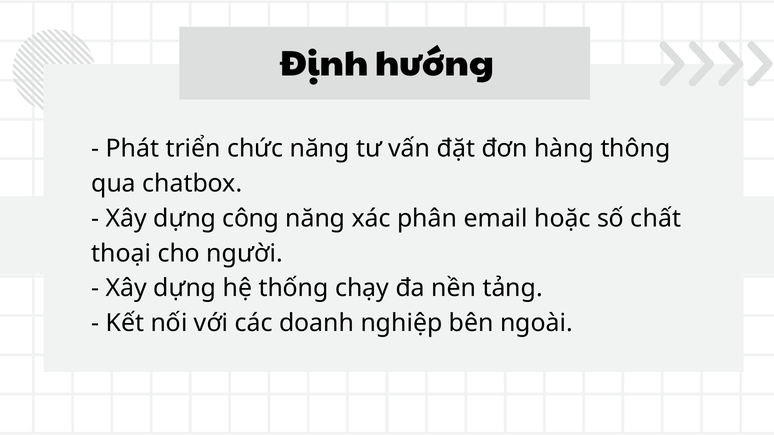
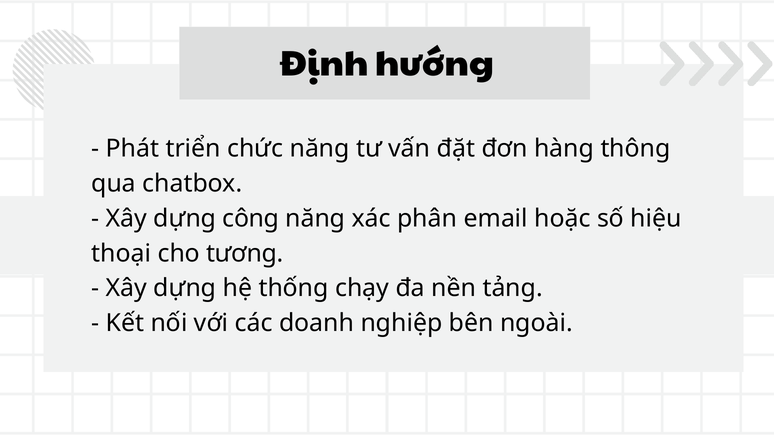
chất: chất -> hiệu (656, 219)
người: người -> tương (245, 254)
